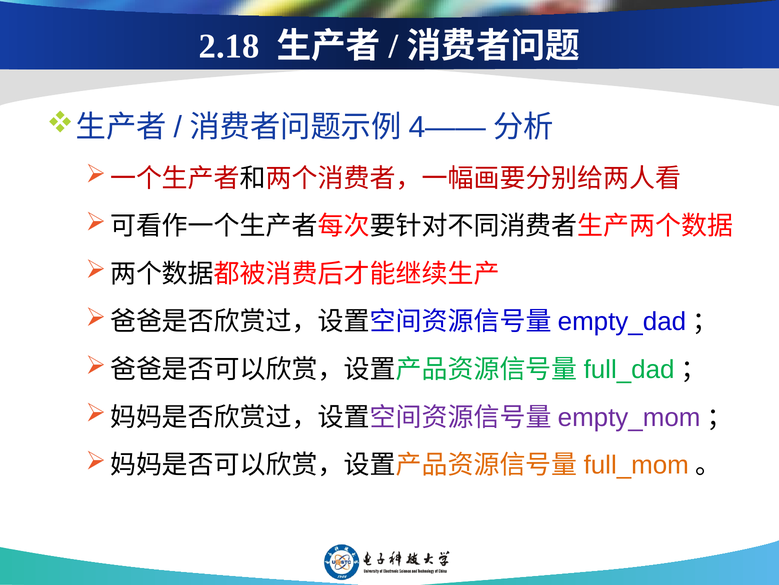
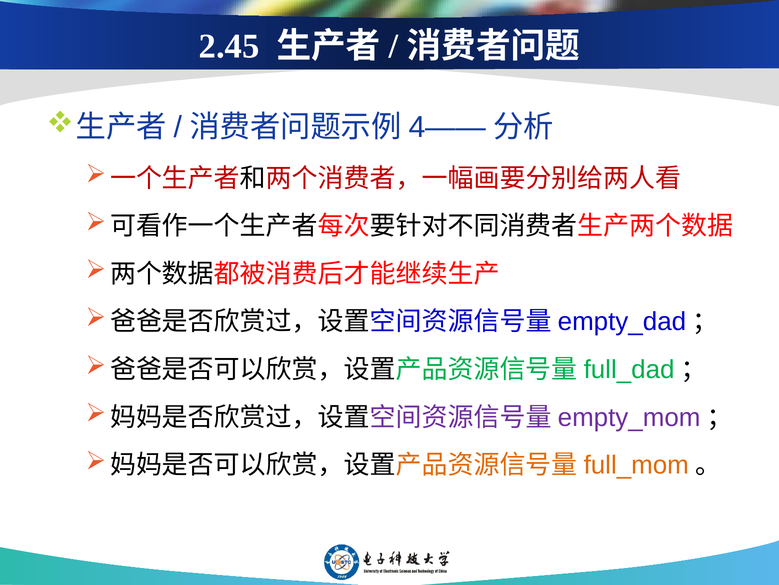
2.18: 2.18 -> 2.45 (229, 46)
